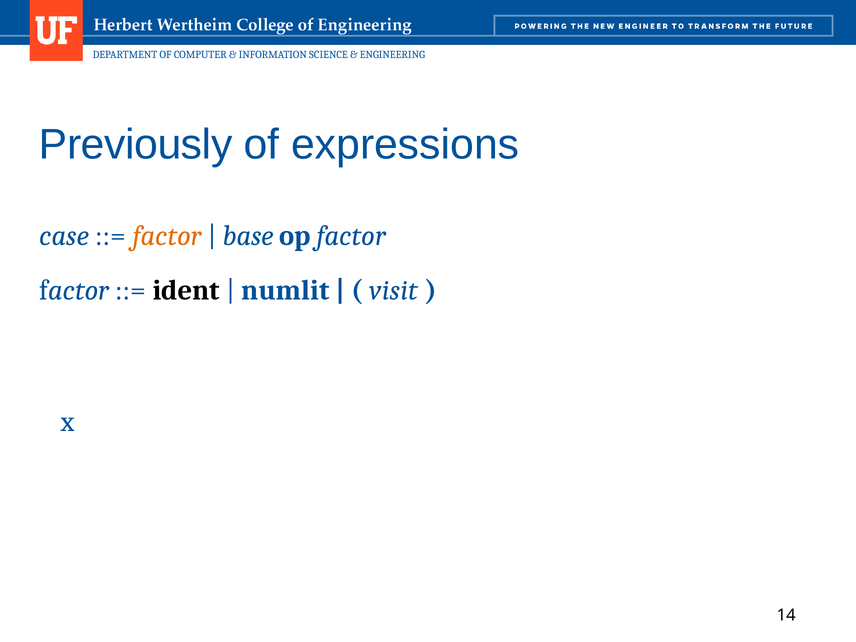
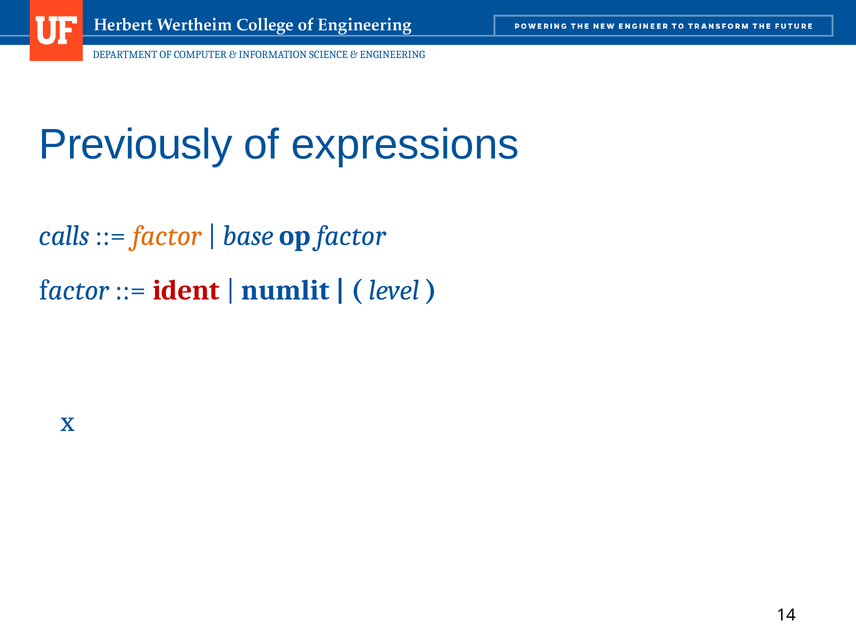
case: case -> calls (64, 236)
ident colour: black -> red (186, 290)
visit: visit -> level (394, 290)
